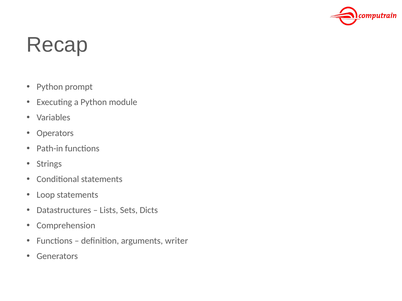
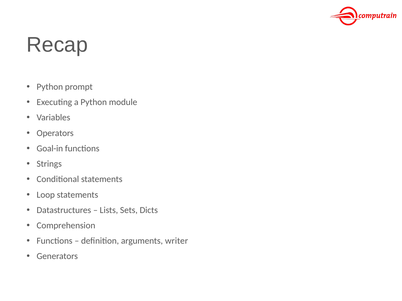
Path-in: Path-in -> Goal-in (50, 149)
